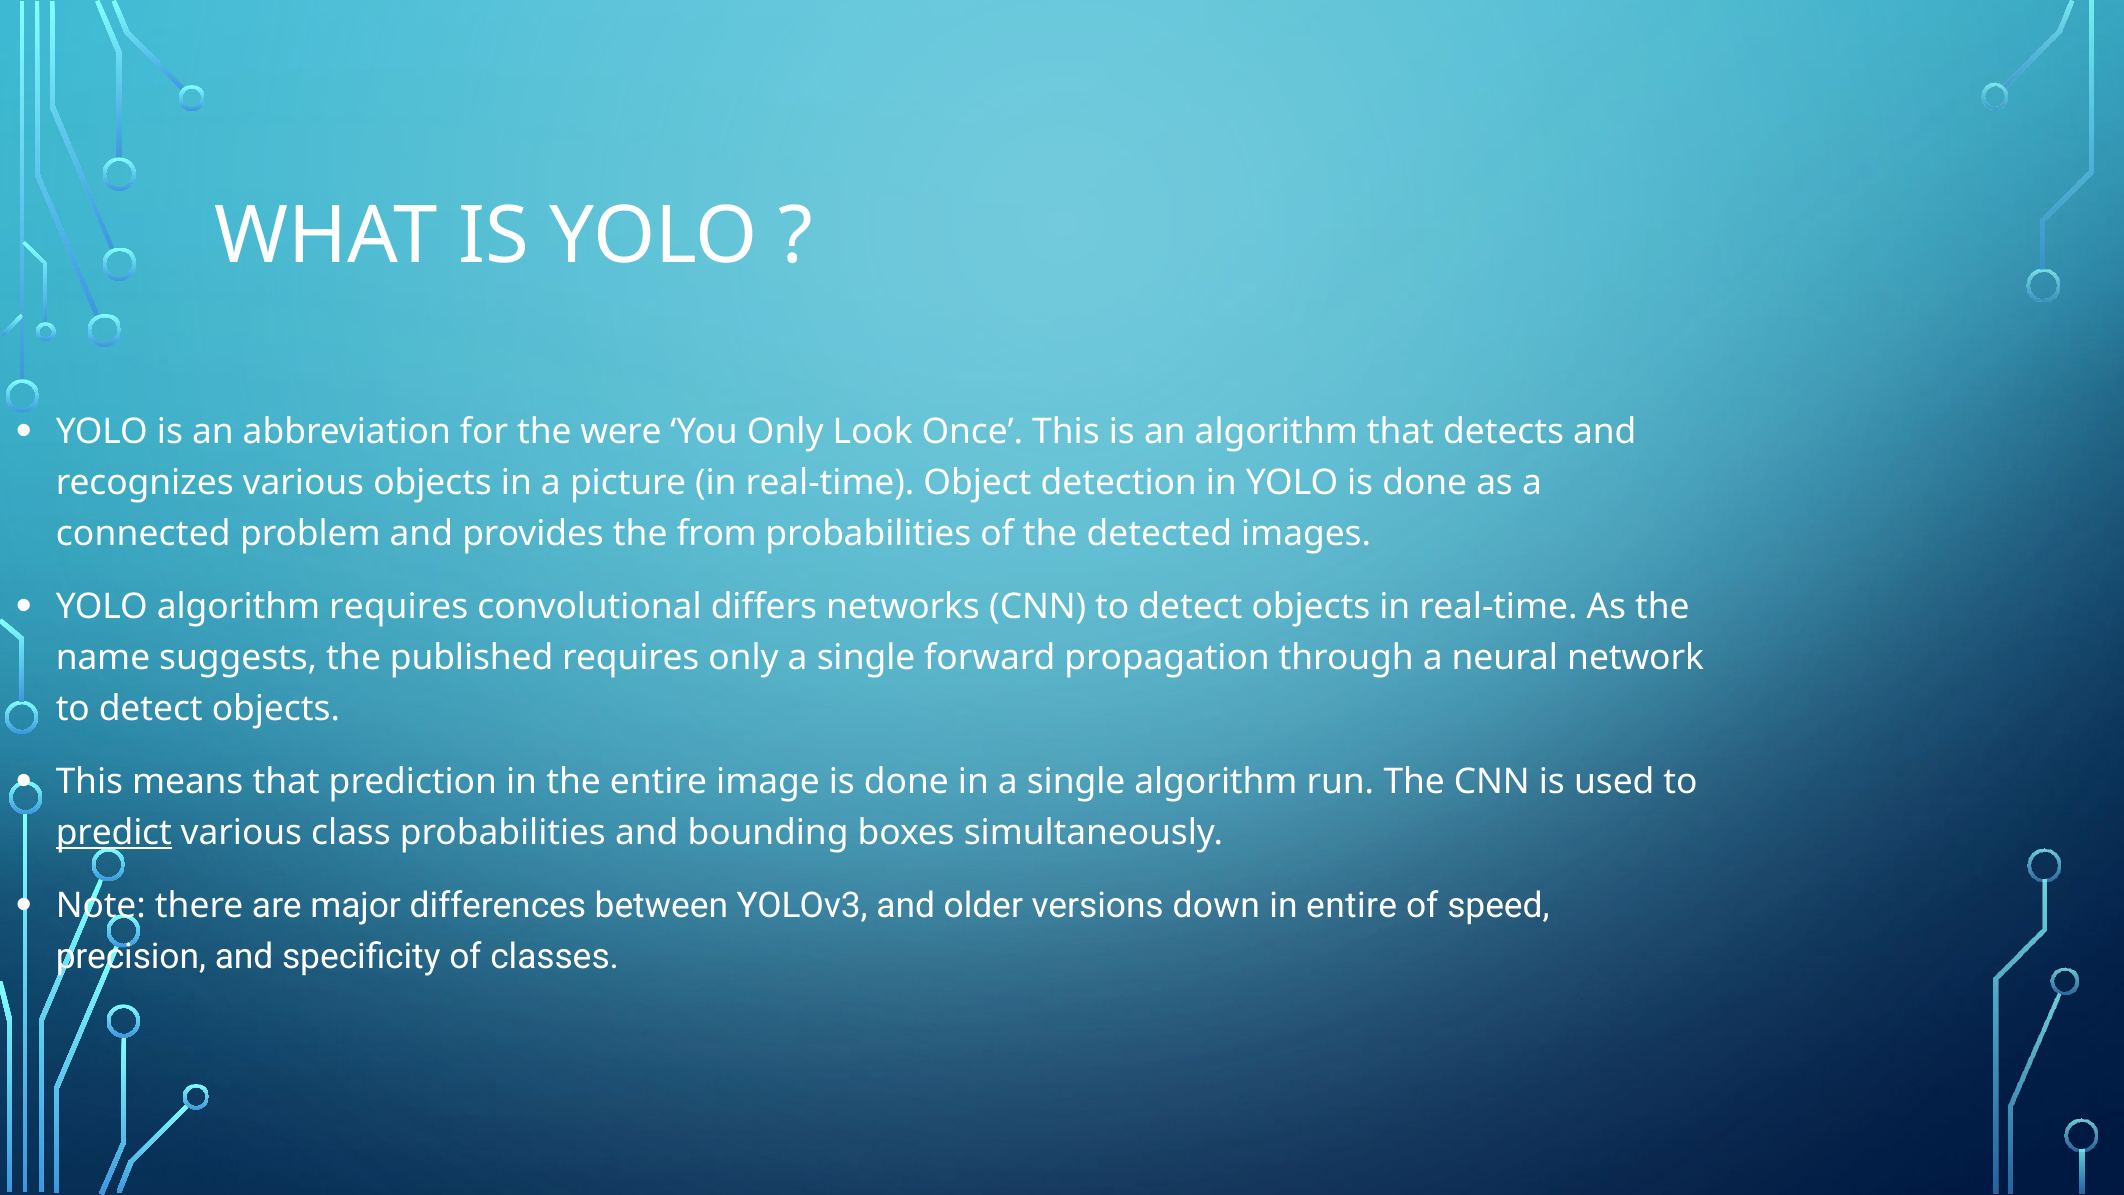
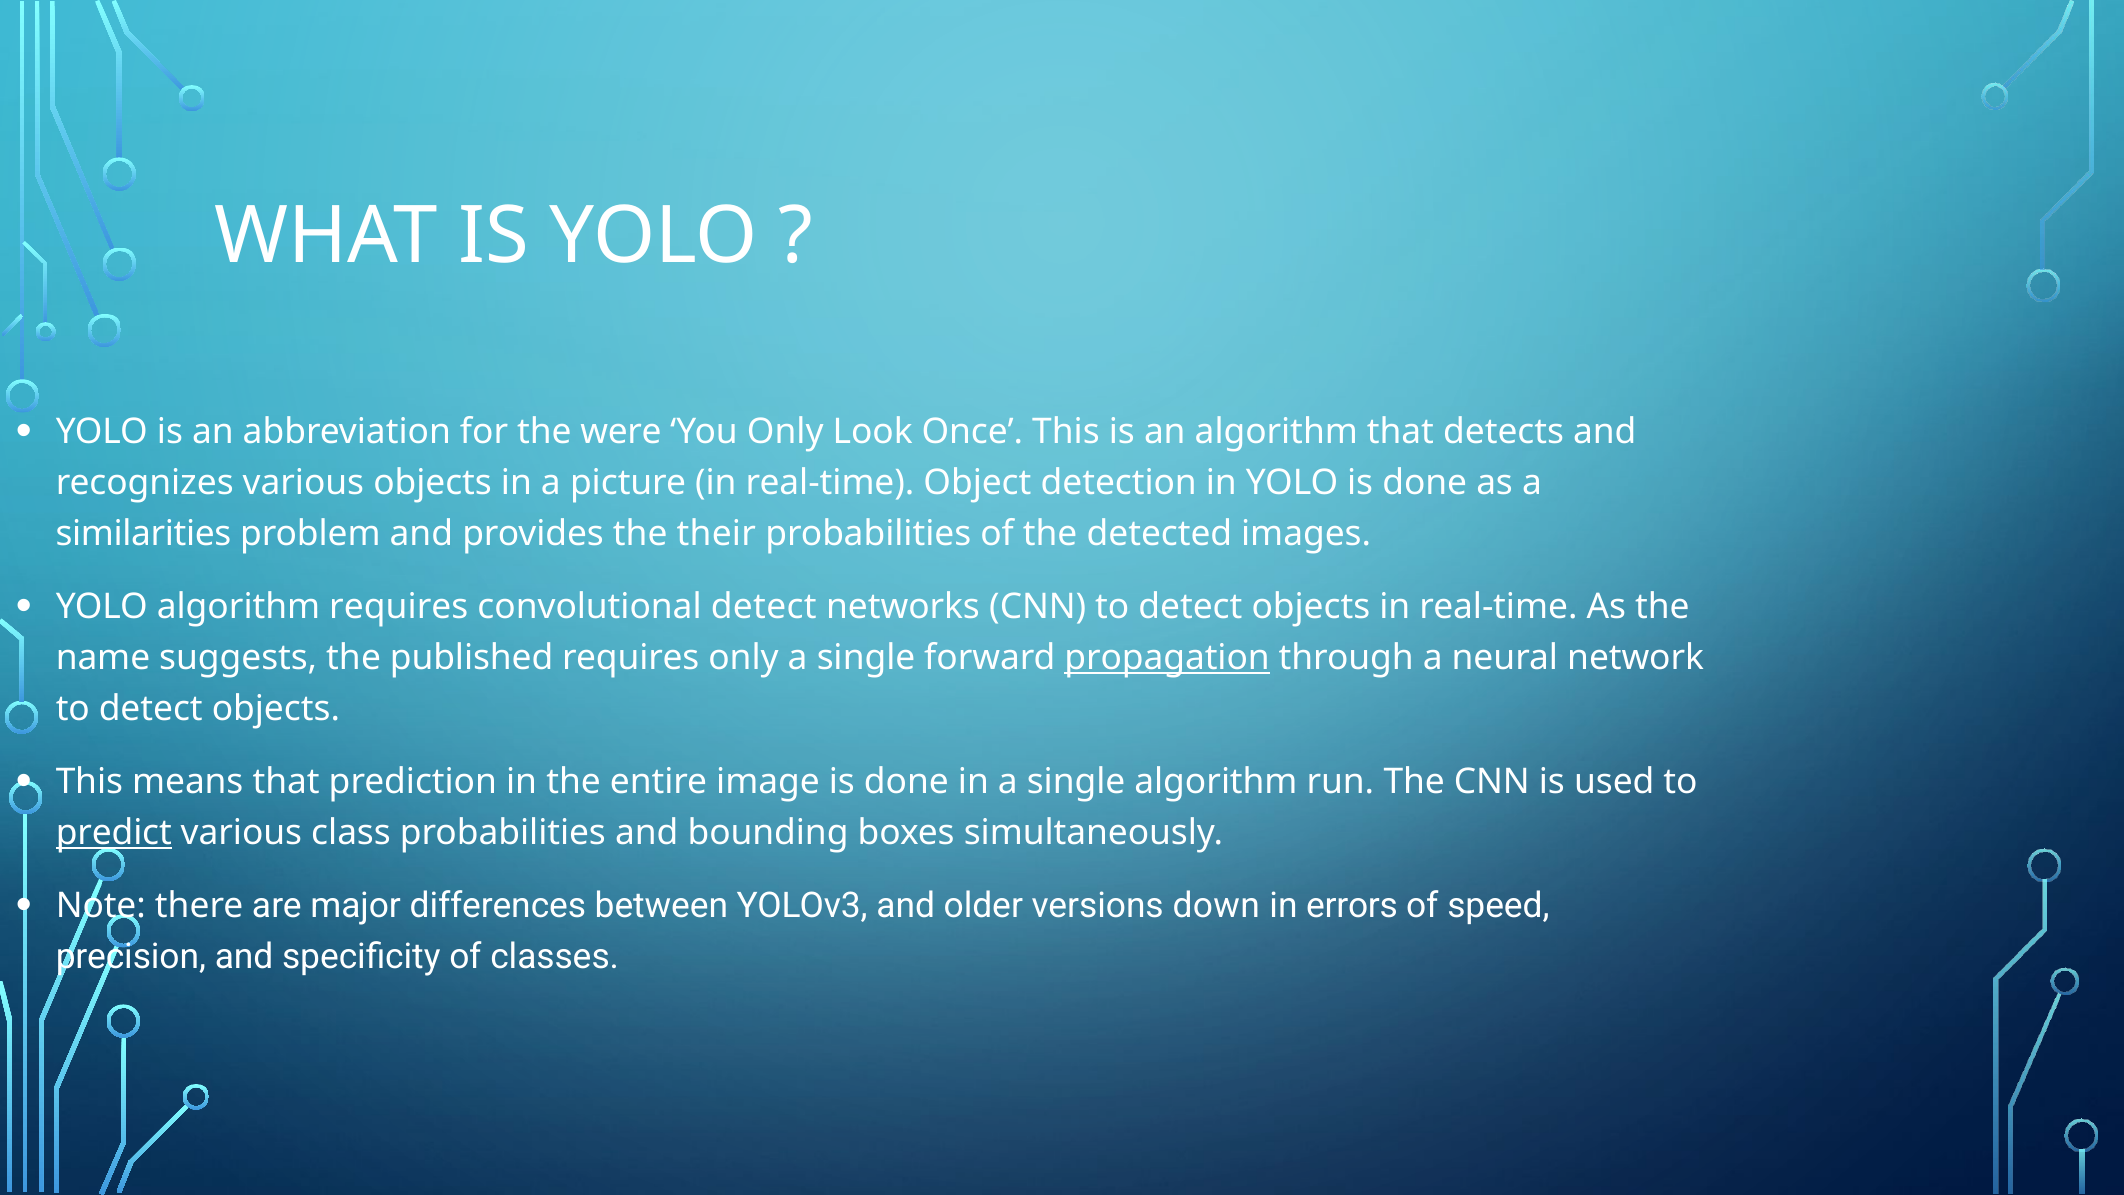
connected: connected -> similarities (144, 534)
from: from -> their (716, 534)
convolutional differs: differs -> detect (764, 607)
propagation underline: none -> present (1167, 658)
in entire: entire -> errors (1352, 906)
